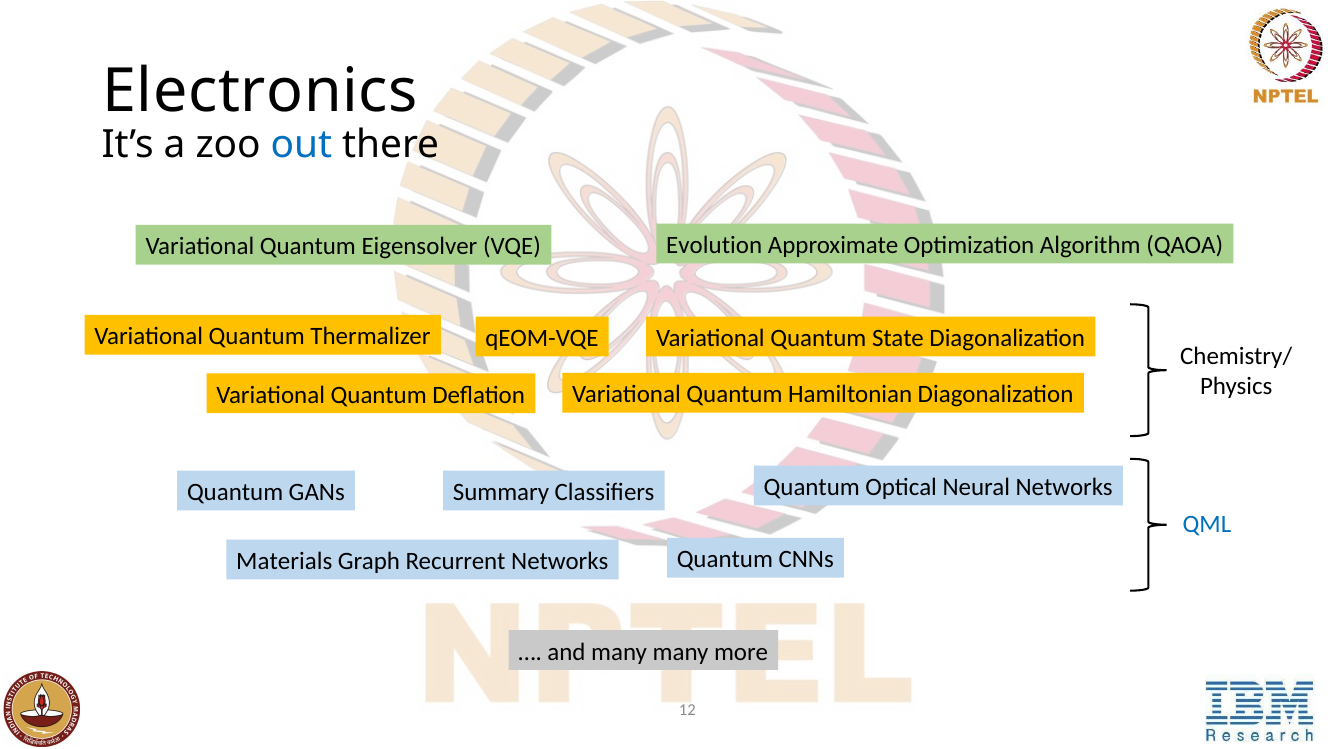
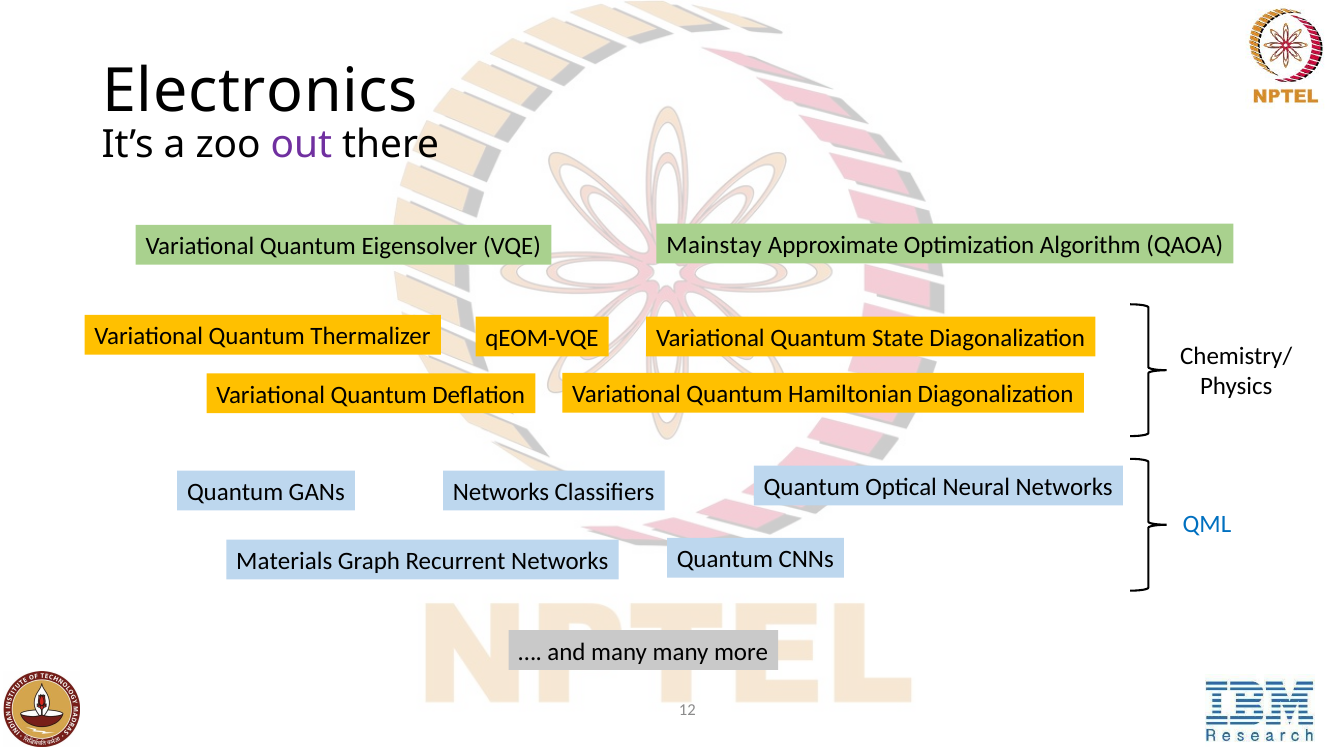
out colour: blue -> purple (301, 145)
Evolution: Evolution -> Mainstay (714, 245)
GANs Summary: Summary -> Networks (501, 492)
